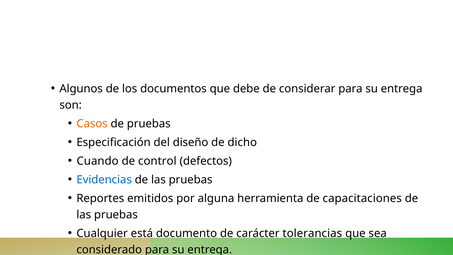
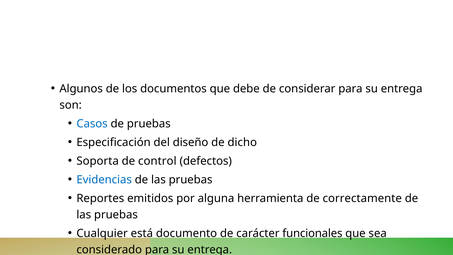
Casos colour: orange -> blue (92, 124)
Cuando: Cuando -> Soporta (98, 161)
capacitaciones: capacitaciones -> correctamente (362, 198)
tolerancias: tolerancias -> funcionales (312, 233)
